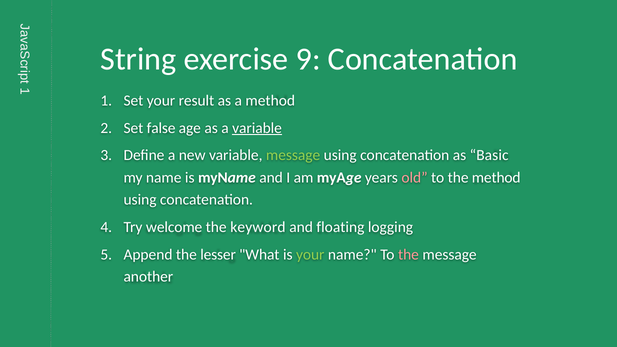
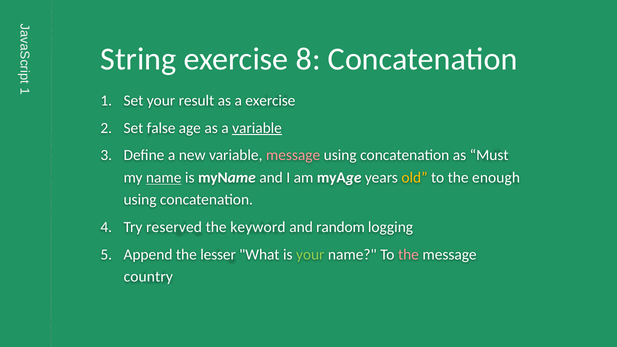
9: 9 -> 8 (308, 59)
a method: method -> exercise (270, 101)
message colour: light green -> pink (293, 155)
Basic: Basic -> Must (489, 155)
name underline: none -> present (164, 178)
old colour: pink -> yellow (414, 178)
the method: method -> enough (496, 178)
welcome: welcome -> reserved (174, 227)
floating: floating -> random (341, 227)
another: another -> country (148, 277)
